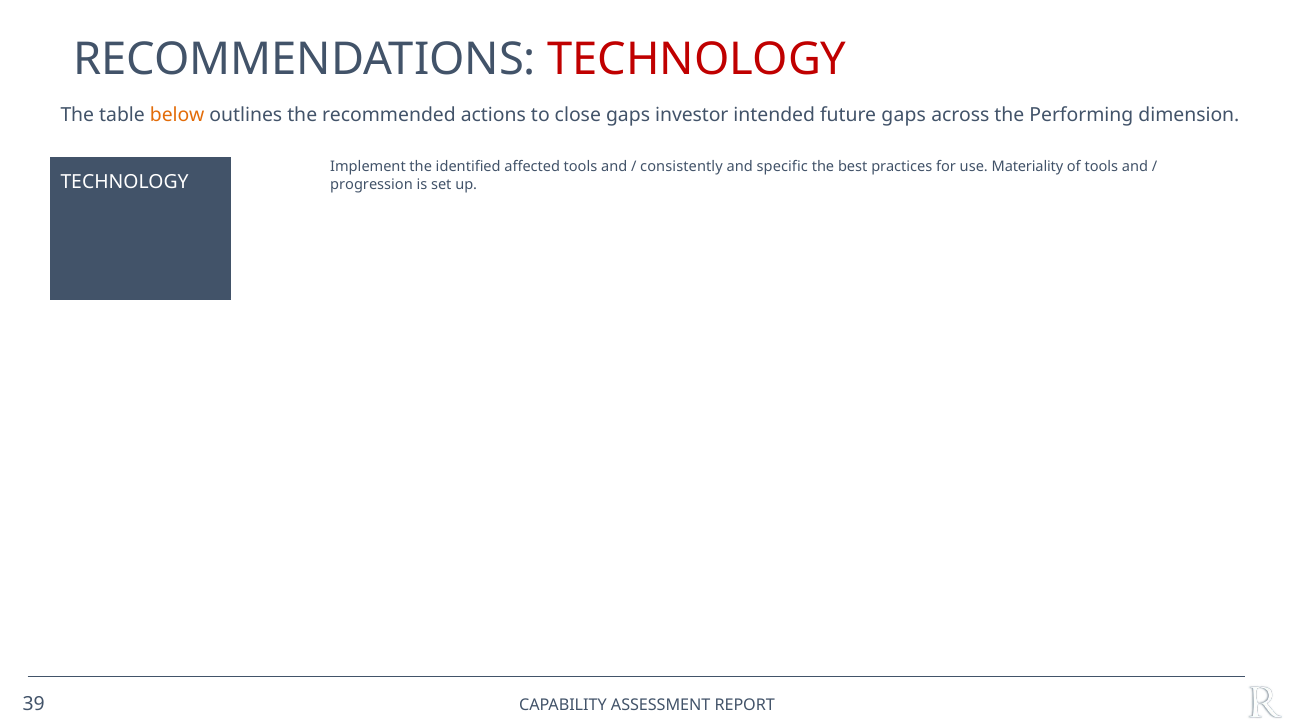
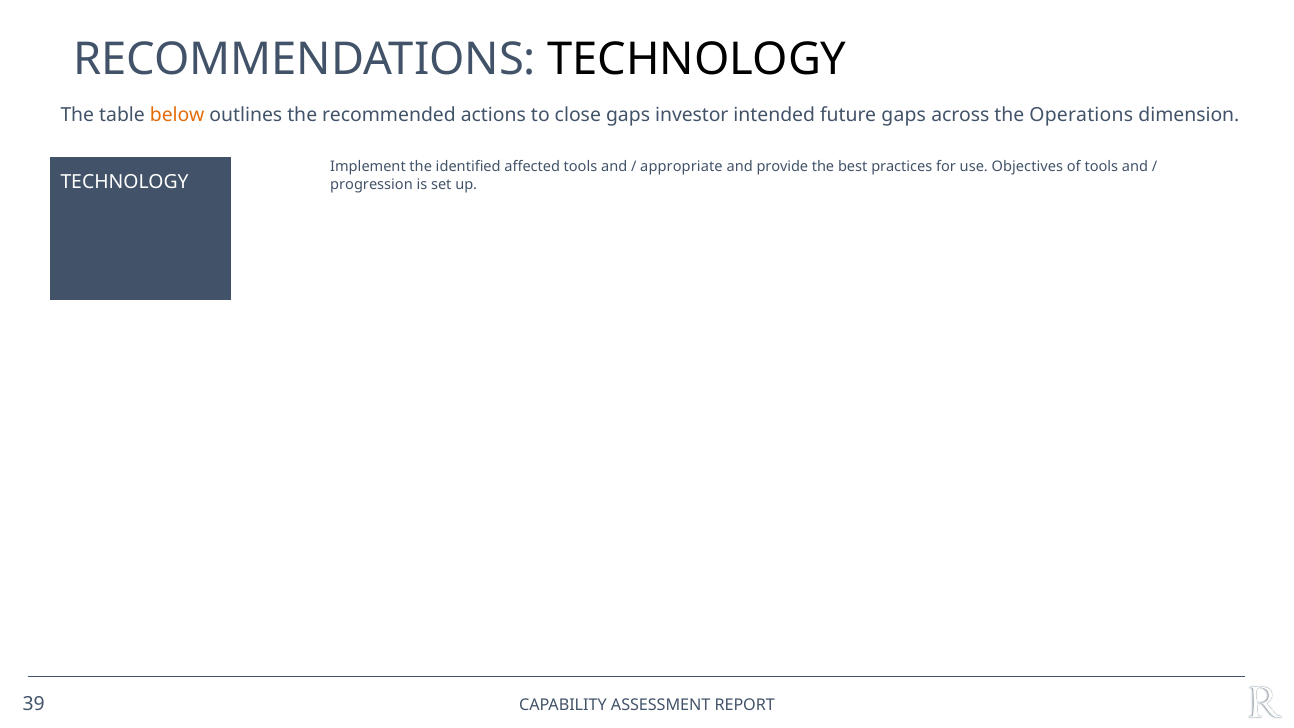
TECHNOLOGY colour: red -> black (697, 60)
Performing: Performing -> Operations (1081, 115)
consistently: consistently -> appropriate (681, 167)
specific: specific -> provide (782, 167)
Materiality: Materiality -> Objectives (1027, 167)
